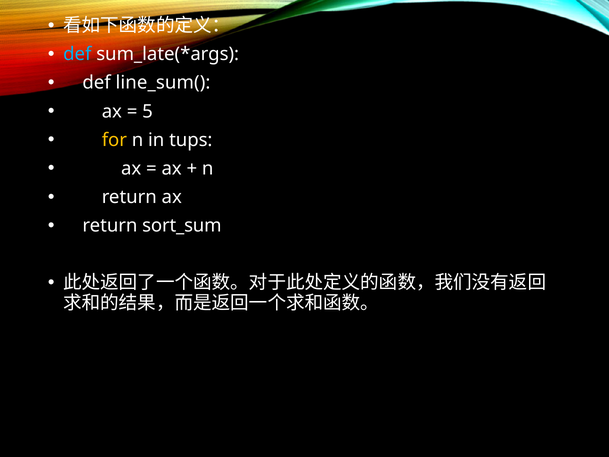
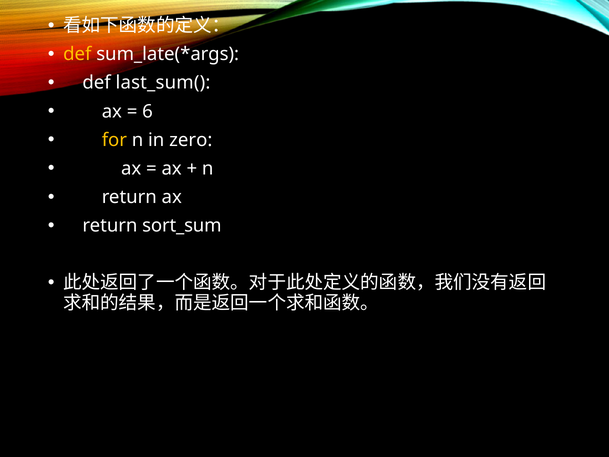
def colour: light blue -> yellow (77, 54)
line_sum(: line_sum( -> last_sum( (163, 83)
5: 5 -> 6 (148, 111)
tups: tups -> zero (191, 140)
